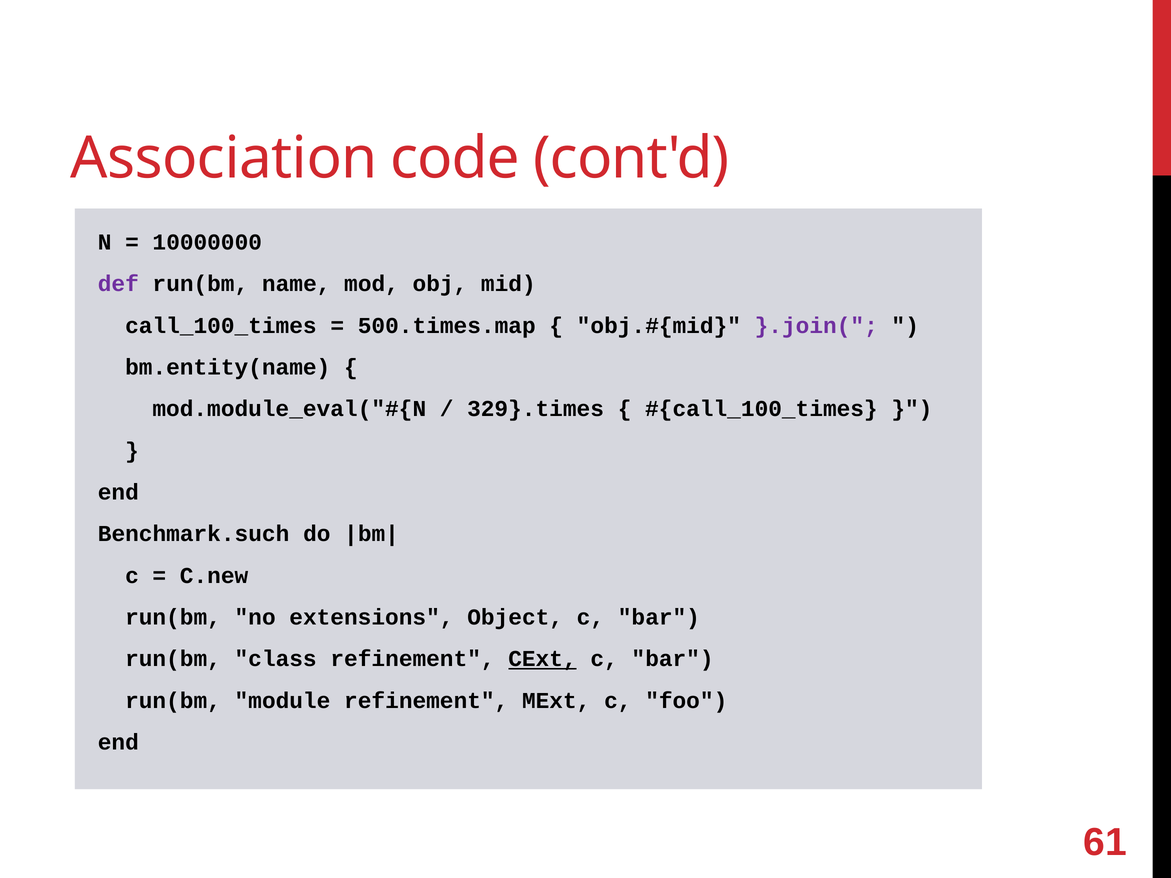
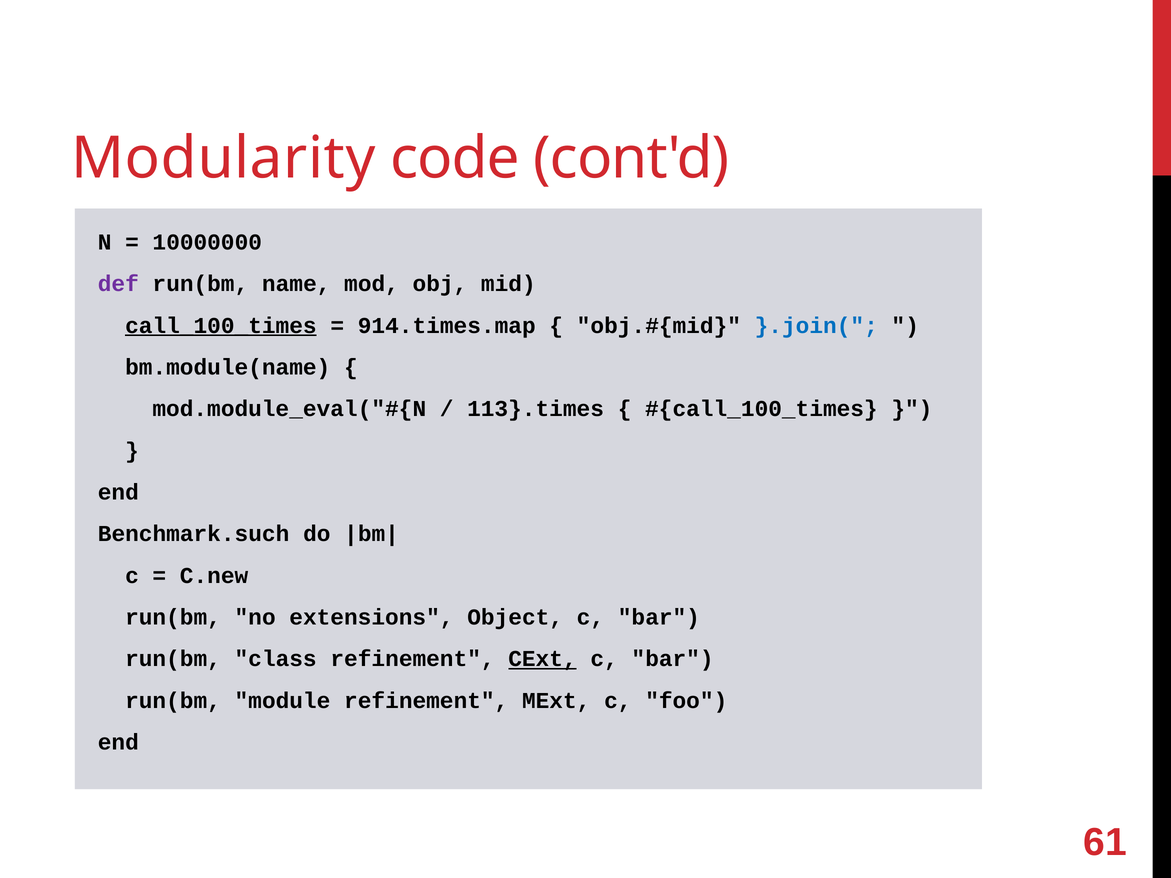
Association: Association -> Modularity (223, 158)
call_100_times underline: none -> present (221, 326)
500.times.map: 500.times.map -> 914.times.map (447, 326)
}.join( colour: purple -> blue (816, 326)
bm.entity(name: bm.entity(name -> bm.module(name (228, 367)
329}.times: 329}.times -> 113}.times (536, 409)
